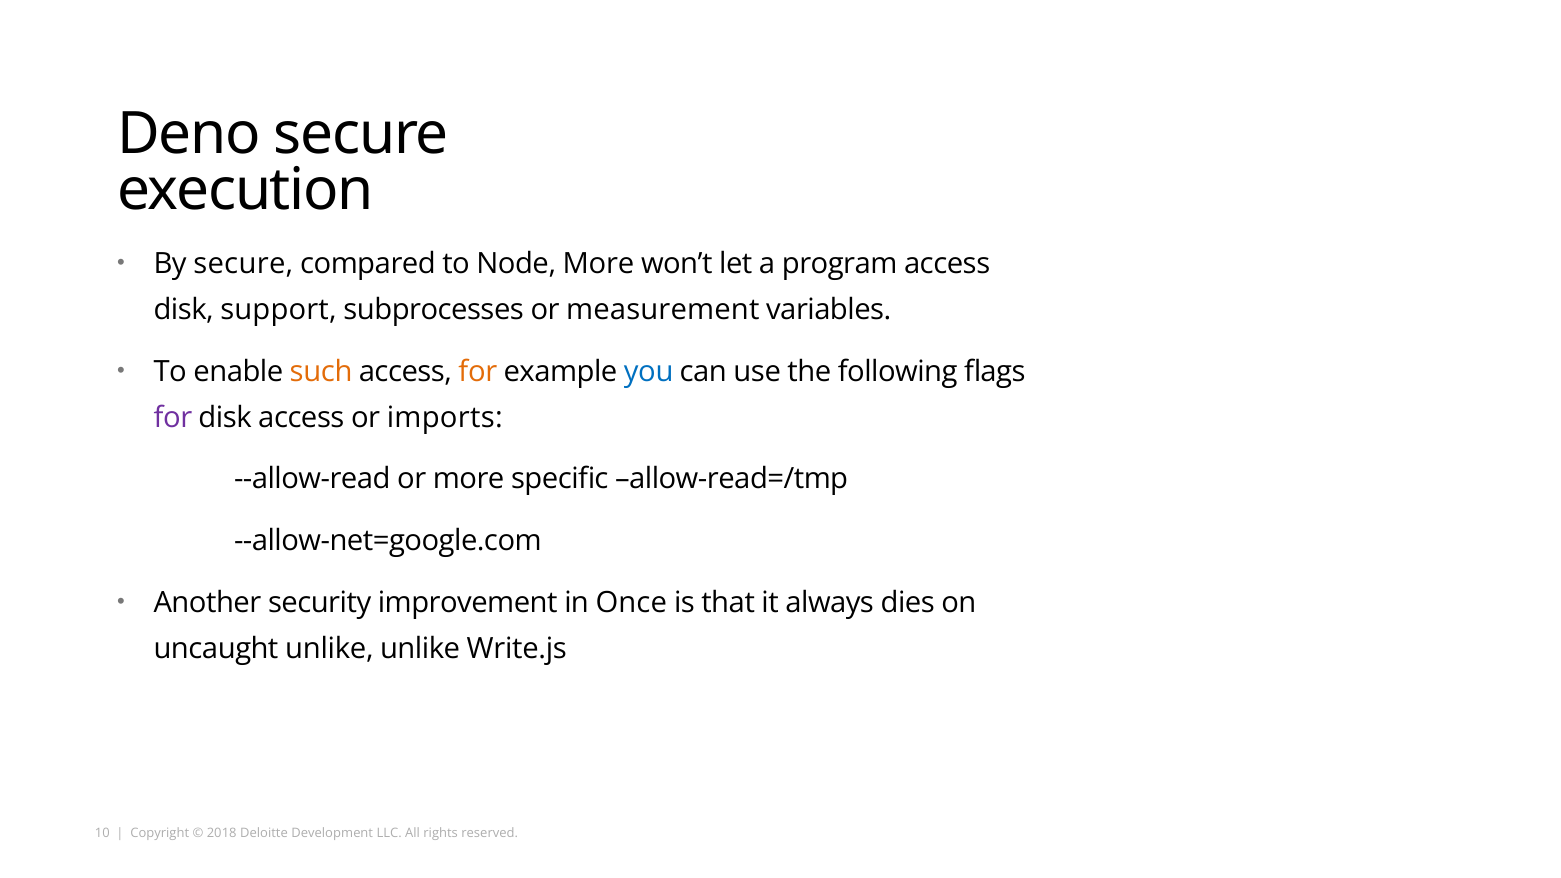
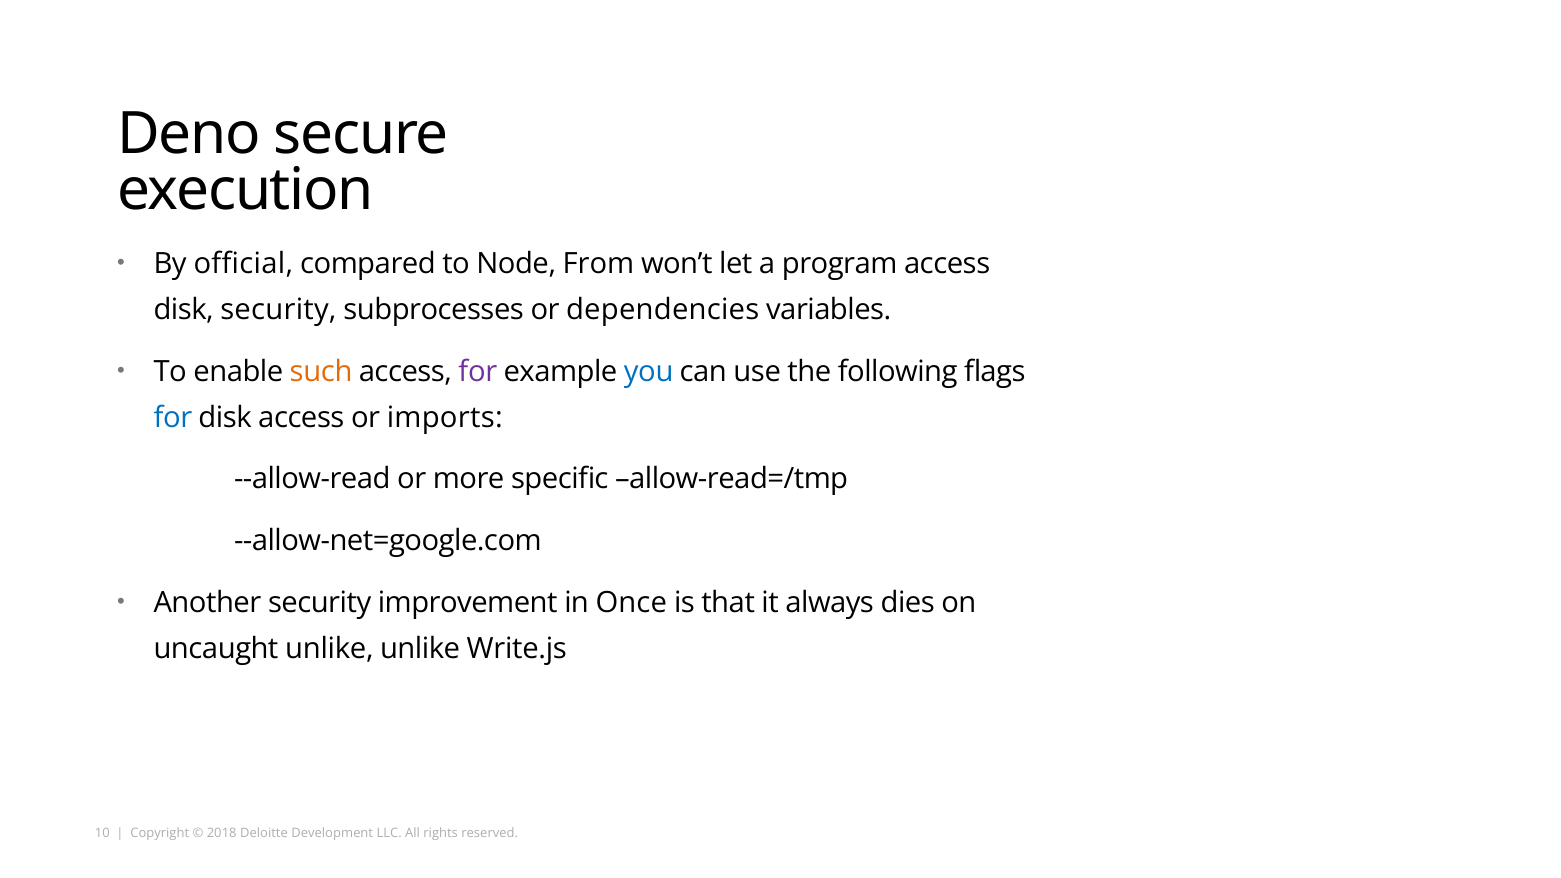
By secure: secure -> official (243, 264)
Node More: More -> From (598, 264)
disk support: support -> security (278, 310)
measurement: measurement -> dependencies (663, 310)
for colour: orange -> purple (478, 372)
for colour: purple -> blue (173, 417)
